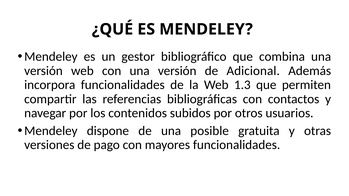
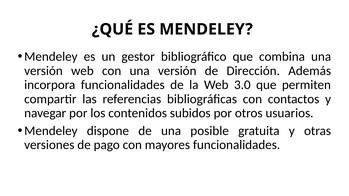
Adicional: Adicional -> Dirección (253, 71)
1.3: 1.3 -> 3.0 (242, 85)
